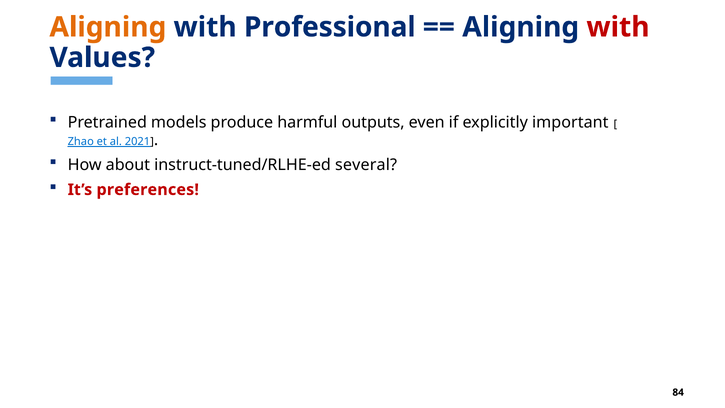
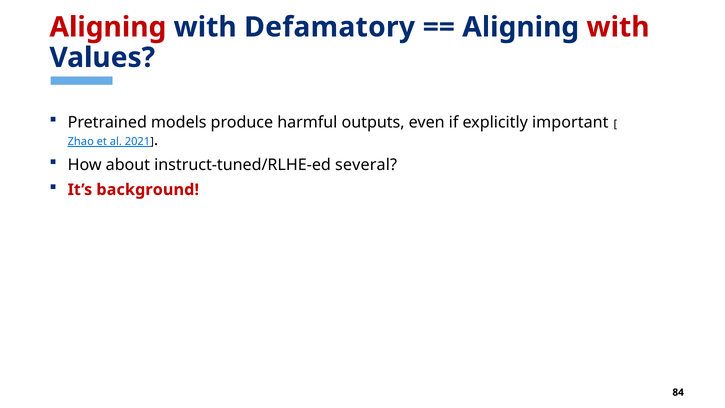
Aligning colour: orange -> red (108, 27)
Professional: Professional -> Defamatory (330, 27)
preferences: preferences -> background (148, 190)
